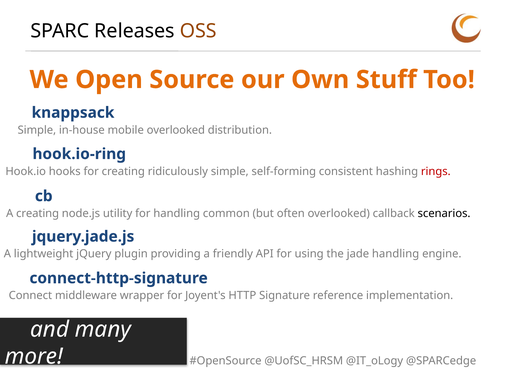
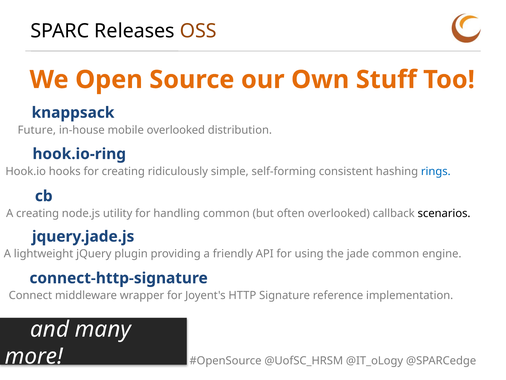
Simple: Simple -> Future (37, 130)
rings colour: red -> blue (436, 171)
jade handling: handling -> common (396, 254)
